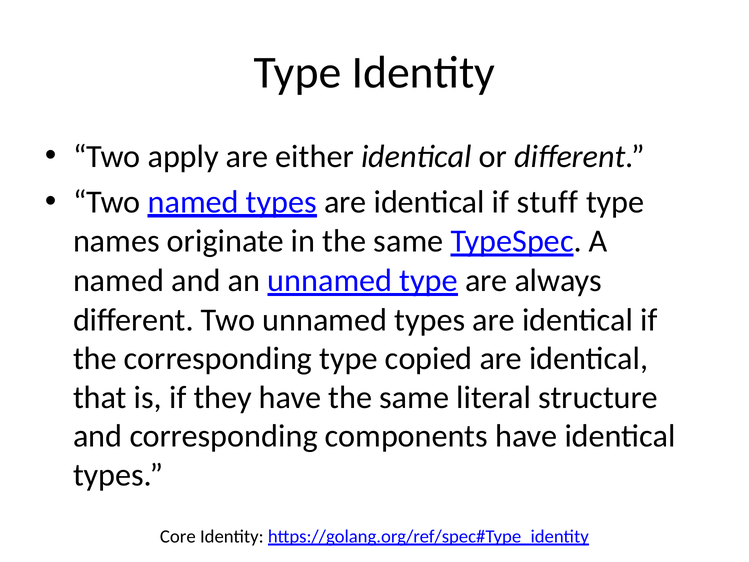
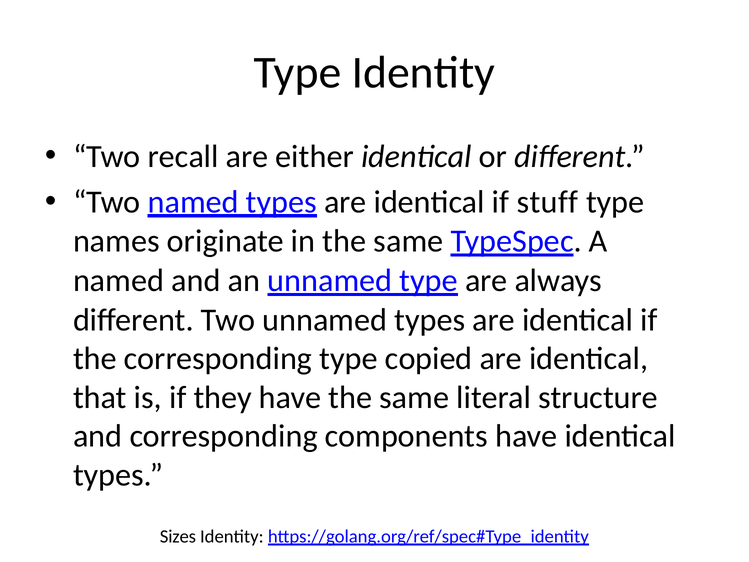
apply: apply -> recall (183, 156)
Core: Core -> Sizes (178, 536)
